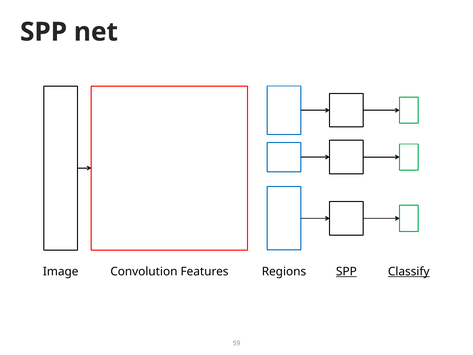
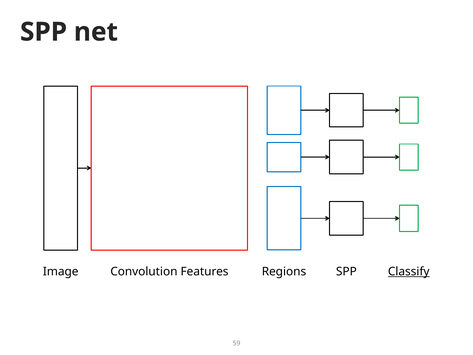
SPP underline: present -> none (346, 271)
